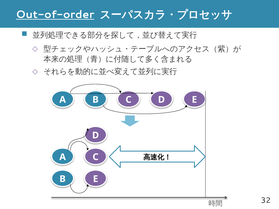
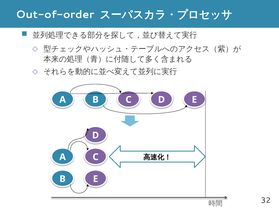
Out-of-order underline: present -> none (55, 15)
